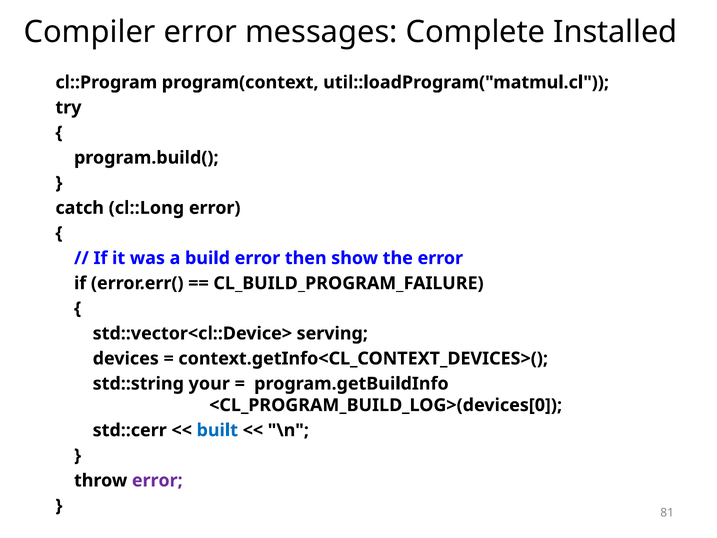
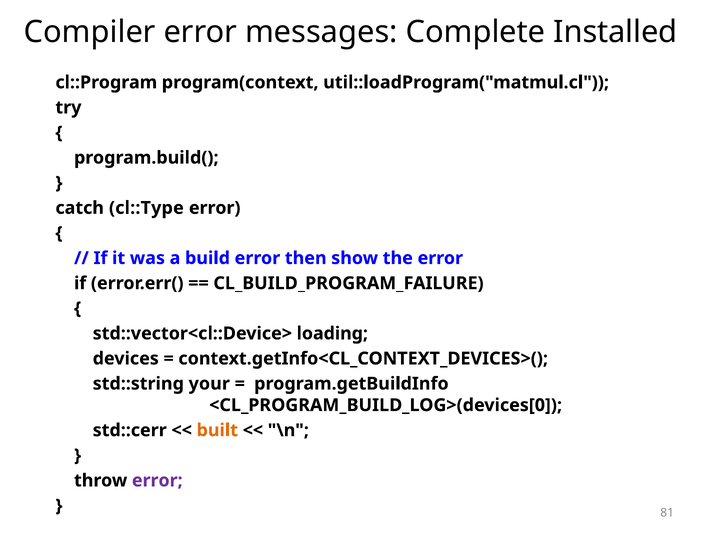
cl::Long: cl::Long -> cl::Type (146, 208)
serving: serving -> loading (332, 333)
built colour: blue -> orange (217, 430)
